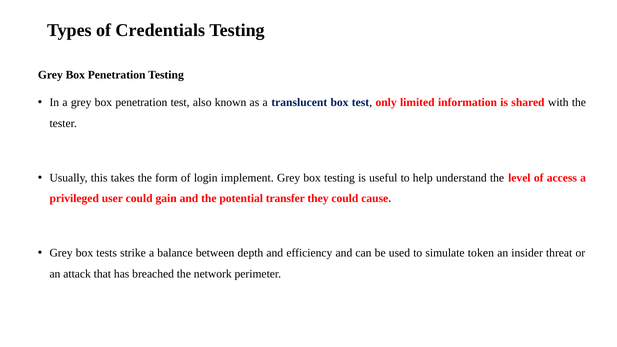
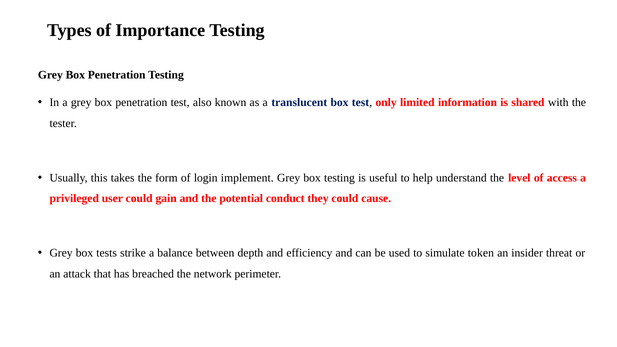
Credentials: Credentials -> Importance (160, 30)
transfer: transfer -> conduct (285, 199)
